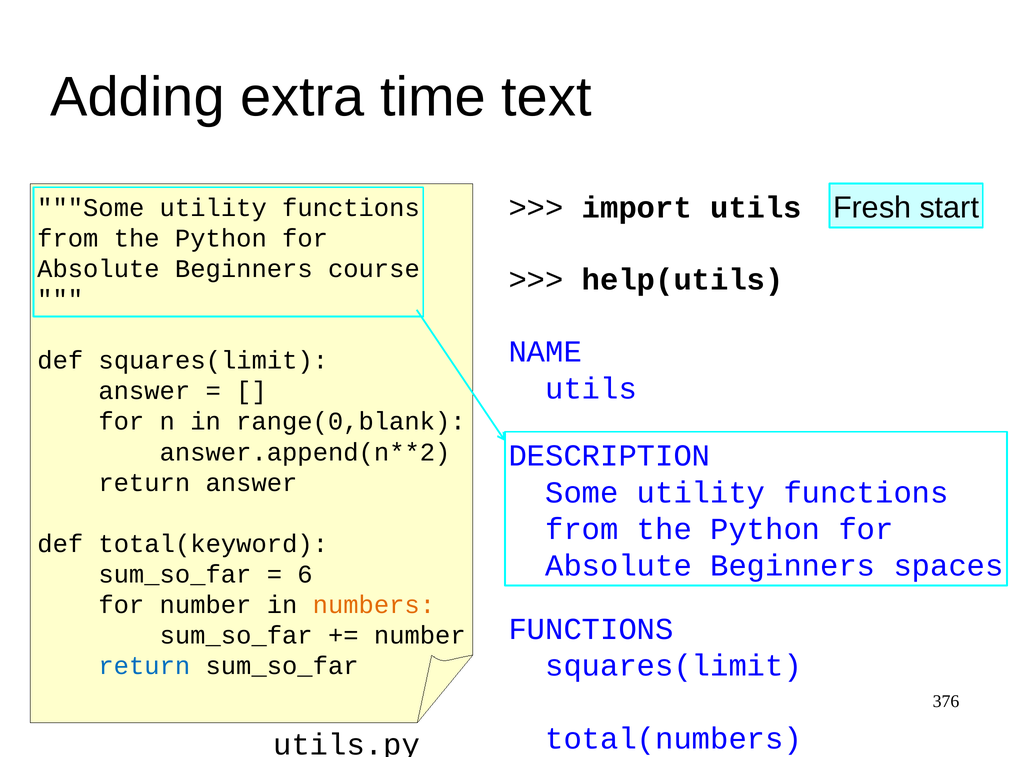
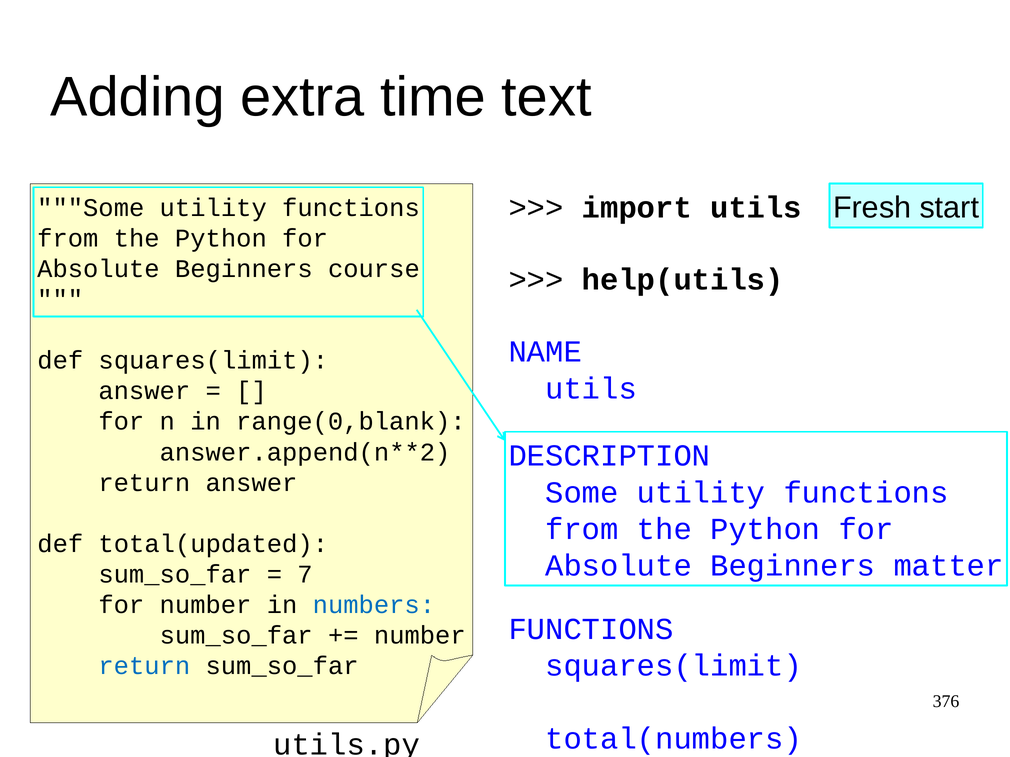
total(keyword: total(keyword -> total(updated (213, 544)
spaces: spaces -> matter (949, 566)
6: 6 -> 7 (305, 575)
numbers colour: orange -> blue (374, 605)
